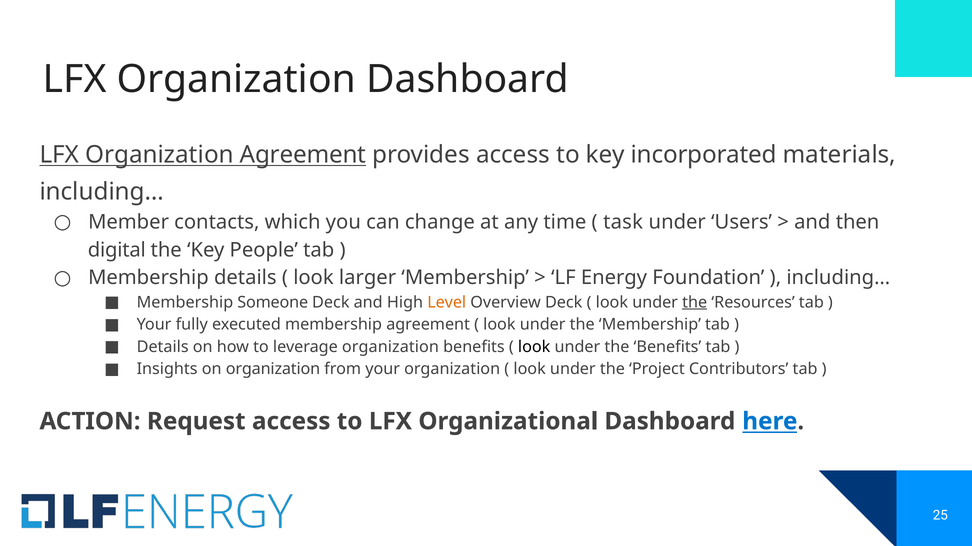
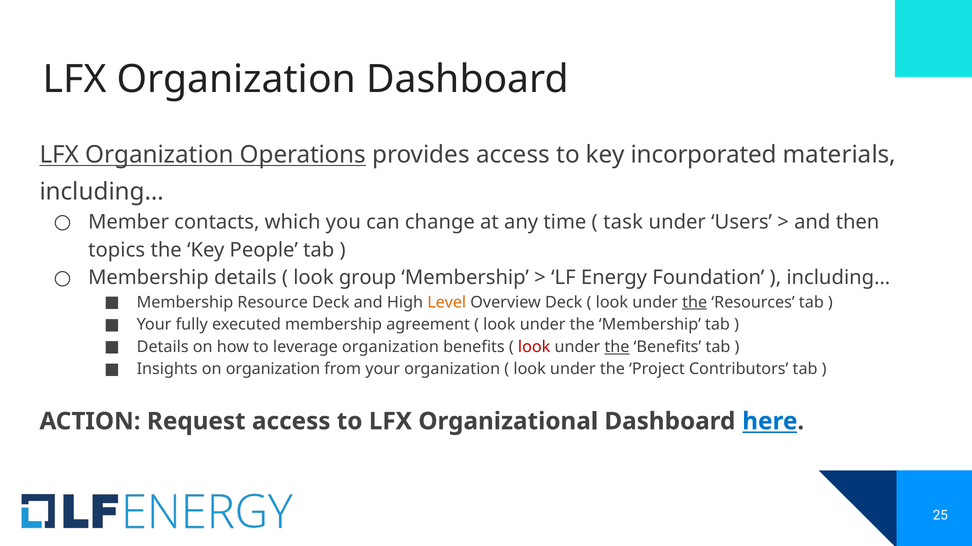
Organization Agreement: Agreement -> Operations (303, 155)
digital: digital -> topics (117, 250)
larger: larger -> group (368, 278)
Someone: Someone -> Resource (273, 303)
look colour: black -> red (534, 347)
the underline: none -> present (617, 347)
